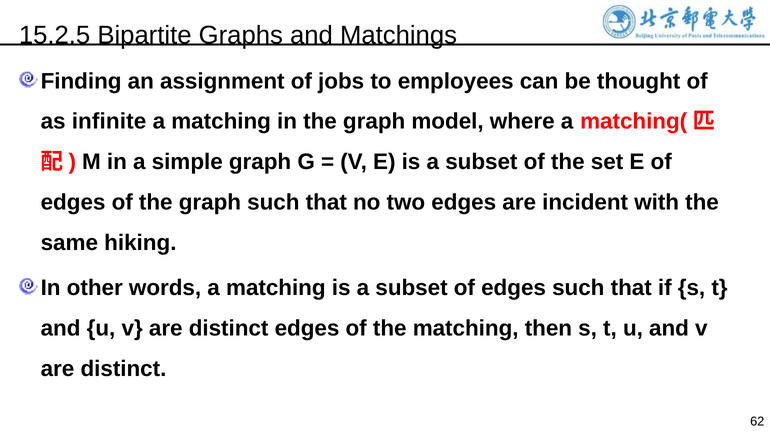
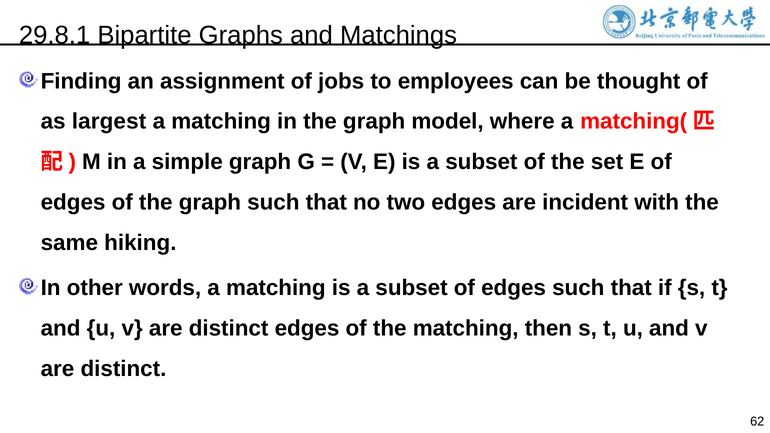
15.2.5: 15.2.5 -> 29.8.1 (55, 35)
infinite: infinite -> largest (109, 122)
